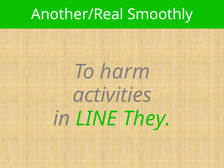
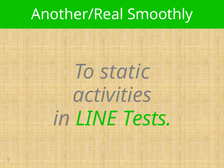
harm: harm -> static (125, 72)
They: They -> Tests (147, 119)
